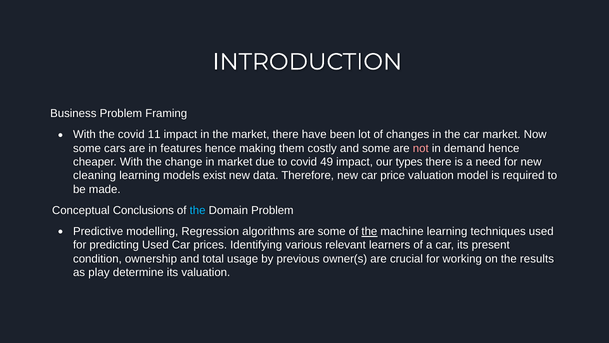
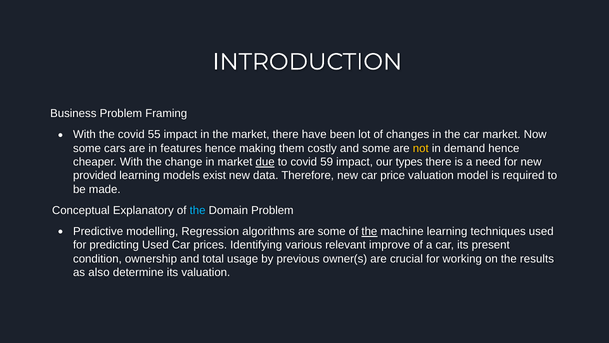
11: 11 -> 55 (154, 134)
not colour: pink -> yellow (421, 148)
due underline: none -> present (265, 162)
49: 49 -> 59 (327, 162)
cleaning: cleaning -> provided (95, 175)
Conclusions: Conclusions -> Explanatory (143, 210)
learners: learners -> improve (390, 245)
play: play -> also (99, 272)
